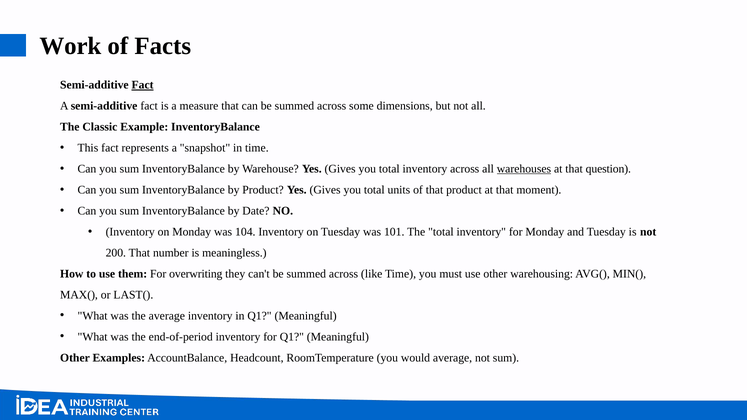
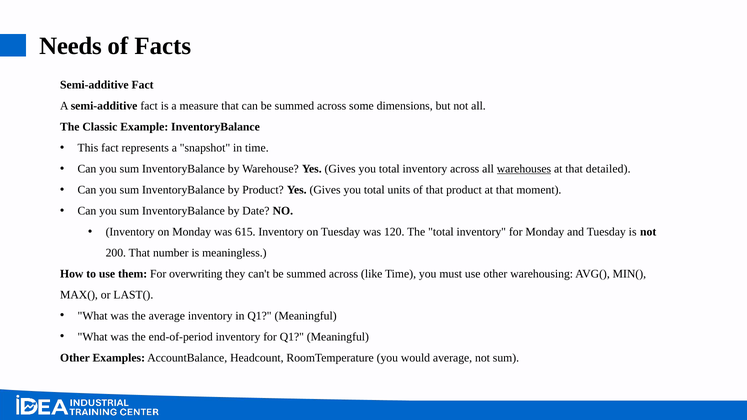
Work: Work -> Needs (70, 46)
Fact underline: present -> none (143, 85)
question: question -> detailed (608, 169)
104: 104 -> 615 (245, 232)
101: 101 -> 120 (394, 232)
